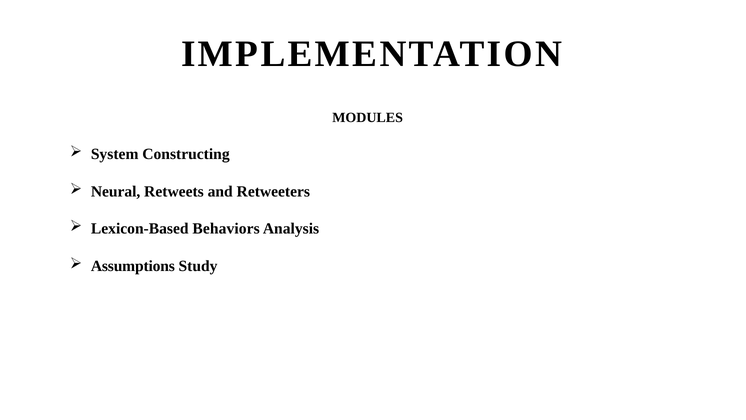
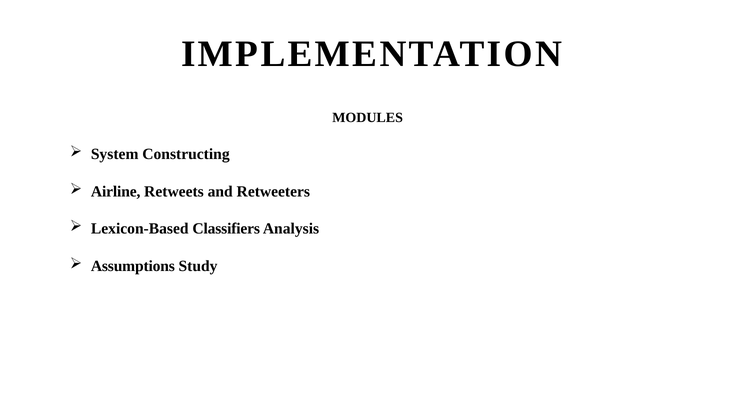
Neural: Neural -> Airline (116, 191)
Behaviors: Behaviors -> Classifiers (226, 229)
